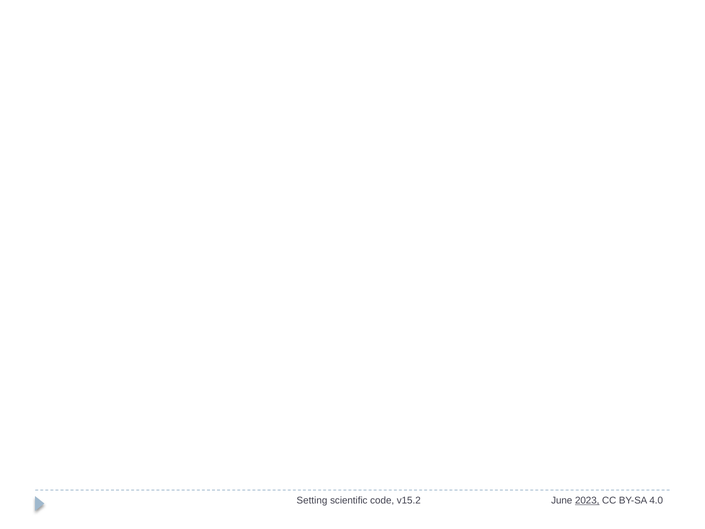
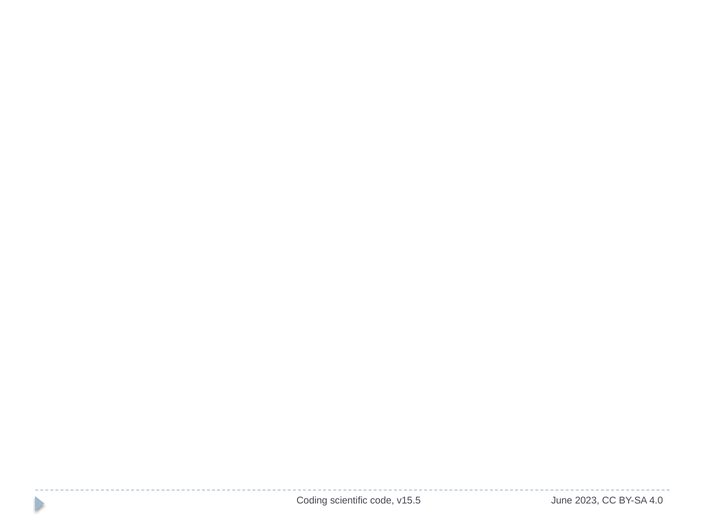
Setting: Setting -> Coding (312, 500)
v15.2: v15.2 -> v15.5 (409, 500)
2023 underline: present -> none (587, 500)
